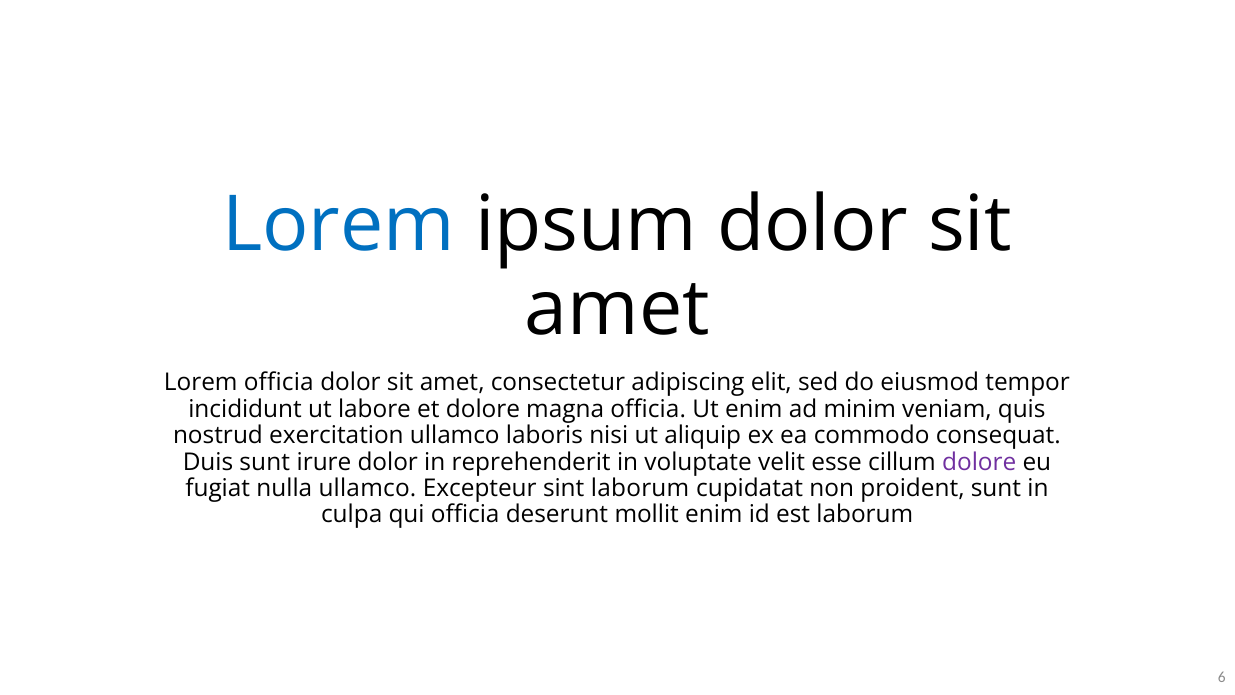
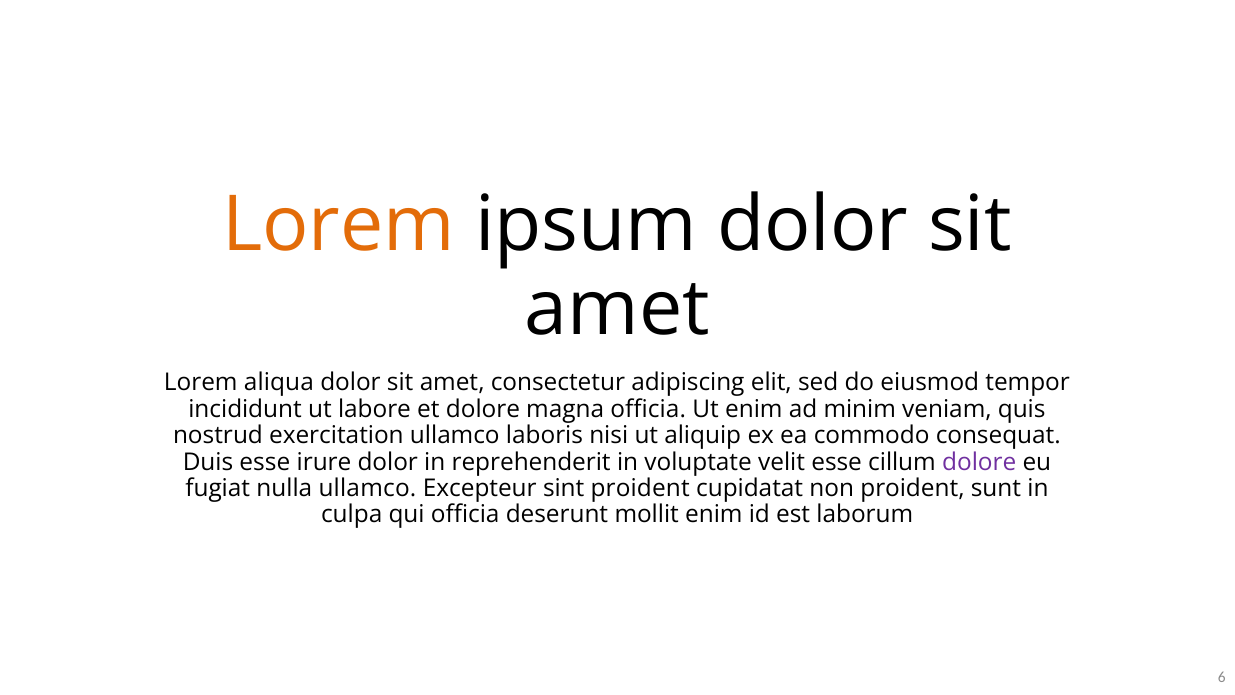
Lorem colour: blue -> orange (339, 225)
Lorem officia: officia -> aliqua (279, 383)
Duis sunt: sunt -> esse (265, 462)
sint laborum: laborum -> proident (640, 488)
